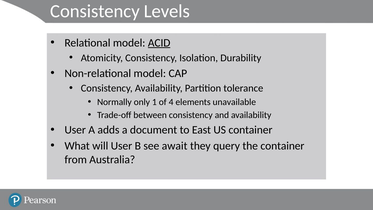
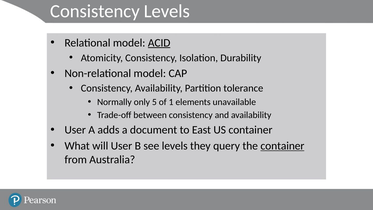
1: 1 -> 5 (154, 102)
4: 4 -> 1 (171, 102)
see await: await -> levels (175, 146)
container underline: none -> present (282, 146)
